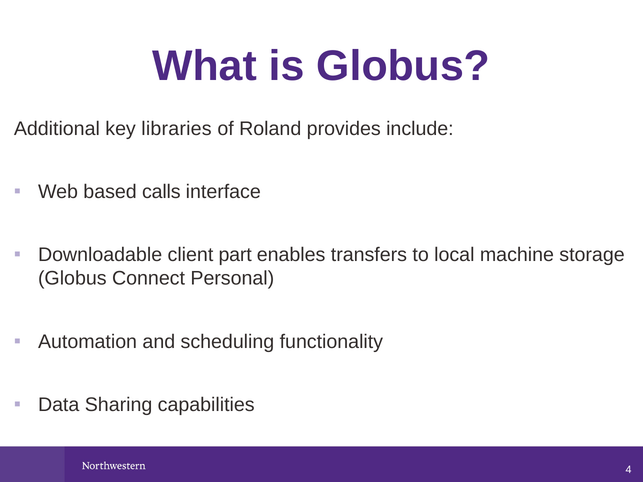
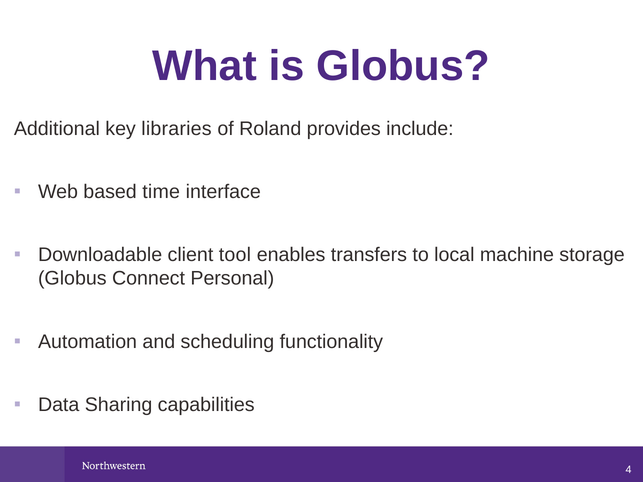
calls: calls -> time (161, 192)
part: part -> tool (235, 255)
